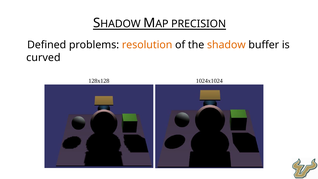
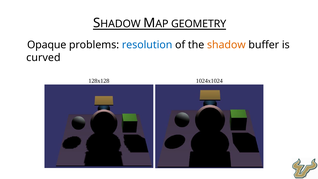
PRECISION: PRECISION -> GEOMETRY (199, 24)
Defined: Defined -> Opaque (47, 45)
resolution colour: orange -> blue (147, 45)
